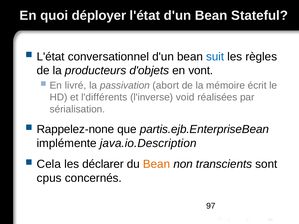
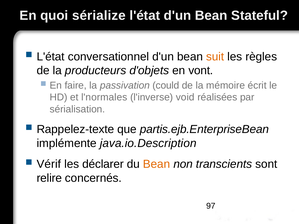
déployer: déployer -> sérialize (99, 15)
suit colour: blue -> orange (215, 57)
livré: livré -> faire (76, 85)
abort: abort -> could (166, 85)
l'différents: l'différents -> l'normales (104, 97)
Rappelez-none: Rappelez-none -> Rappelez-texte (75, 129)
Cela: Cela -> Vérif (49, 164)
cpus: cpus -> relire (49, 178)
